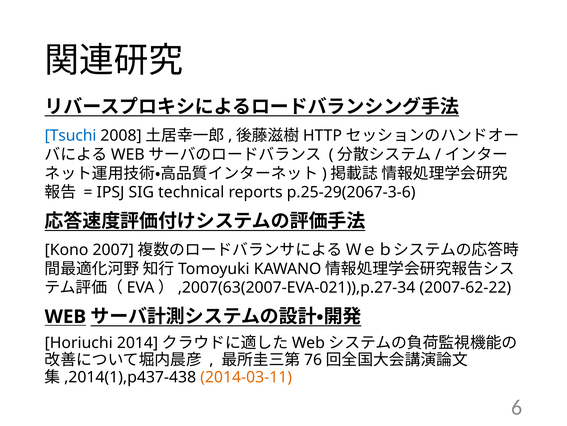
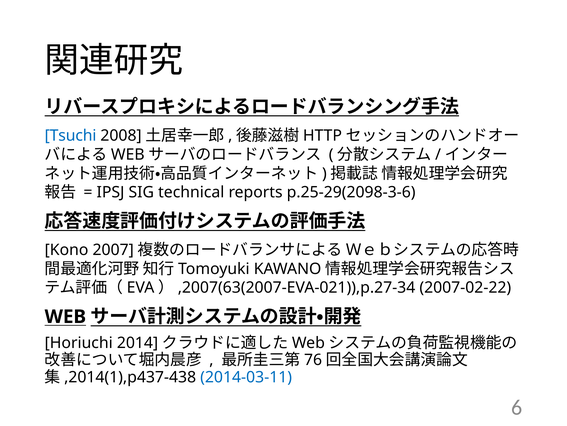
p.25-29(2067-3-6: p.25-29(2067-3-6 -> p.25-29(2098-3-6 (351, 192)
2007-62-22: 2007-62-22 -> 2007-02-22 (465, 287)
2014-03-11 colour: orange -> blue (246, 376)
